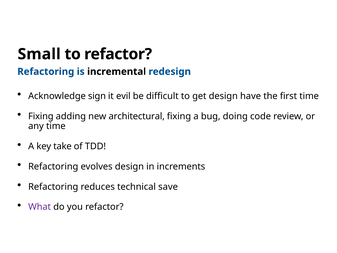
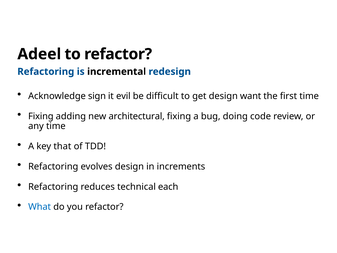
Small: Small -> Adeel (39, 54)
have: have -> want (251, 96)
take: take -> that (62, 146)
save: save -> each (168, 187)
What colour: purple -> blue (40, 207)
